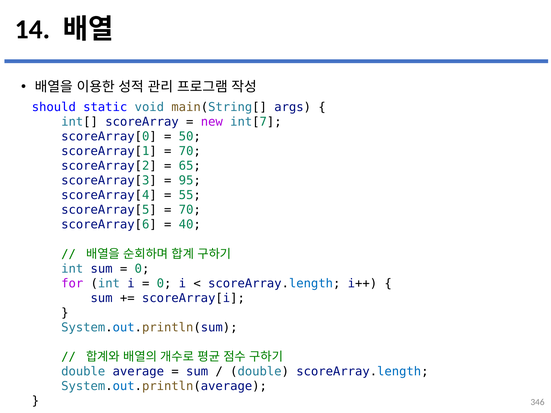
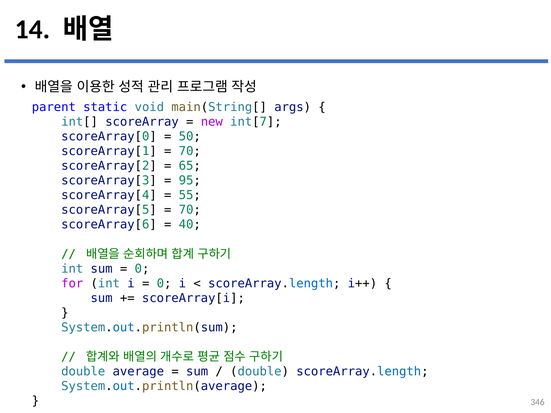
should: should -> parent (54, 107)
